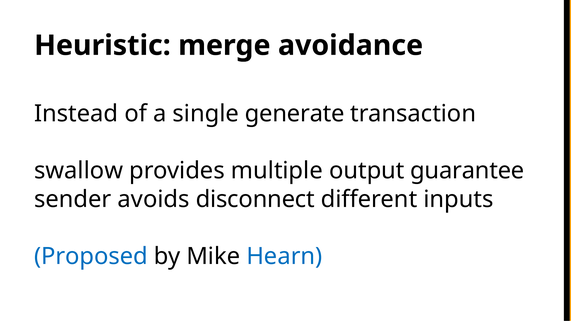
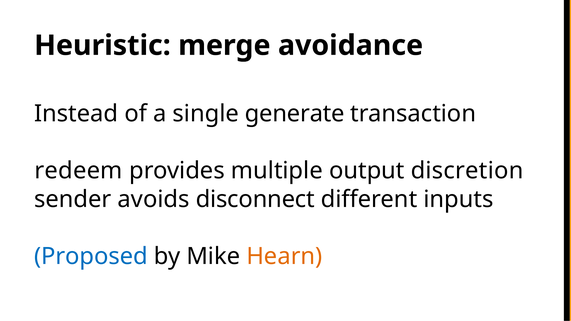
swallow: swallow -> redeem (79, 171)
guarantee: guarantee -> discretion (467, 171)
Hearn colour: blue -> orange (284, 256)
